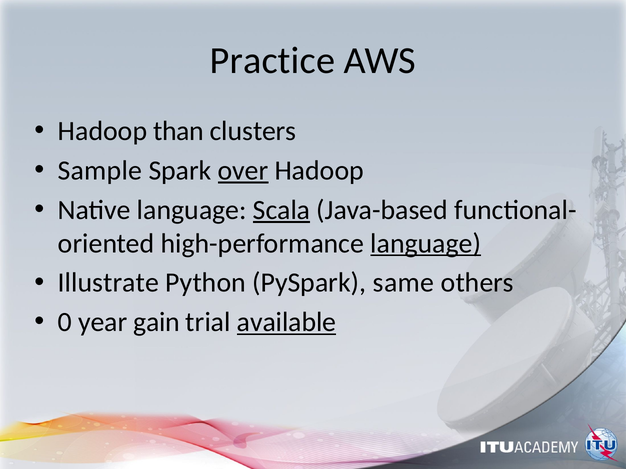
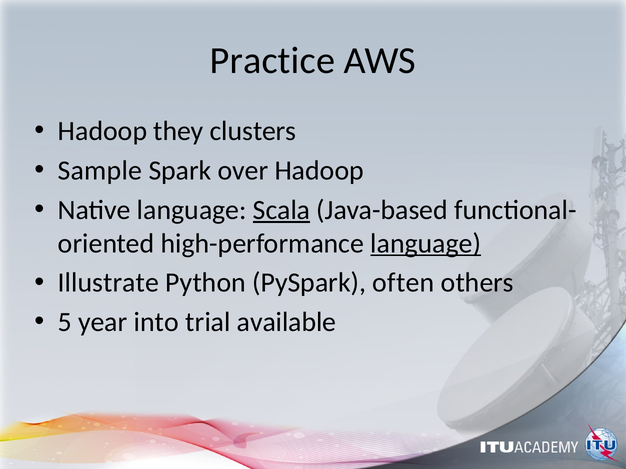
than: than -> they (178, 131)
over underline: present -> none (243, 171)
same: same -> often (403, 283)
0: 0 -> 5 (65, 323)
gain: gain -> into (156, 323)
available underline: present -> none (287, 323)
